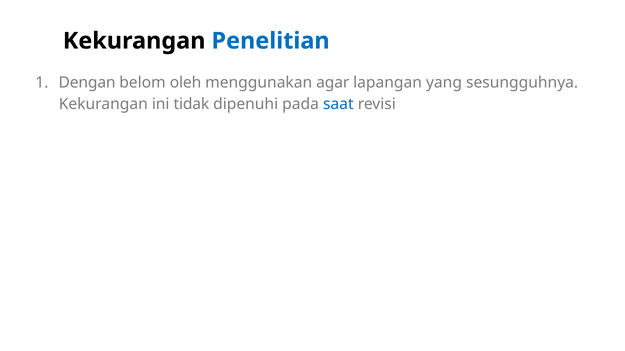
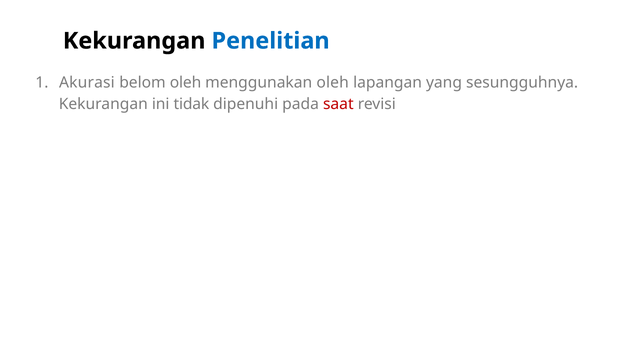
Dengan: Dengan -> Akurasi (87, 83)
menggunakan agar: agar -> oleh (333, 83)
saat colour: blue -> red (338, 104)
